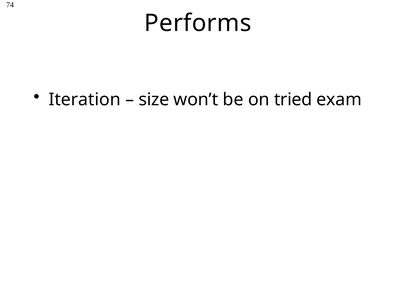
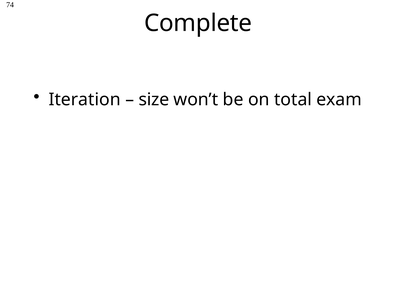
Performs: Performs -> Complete (198, 23)
tried: tried -> total (293, 100)
